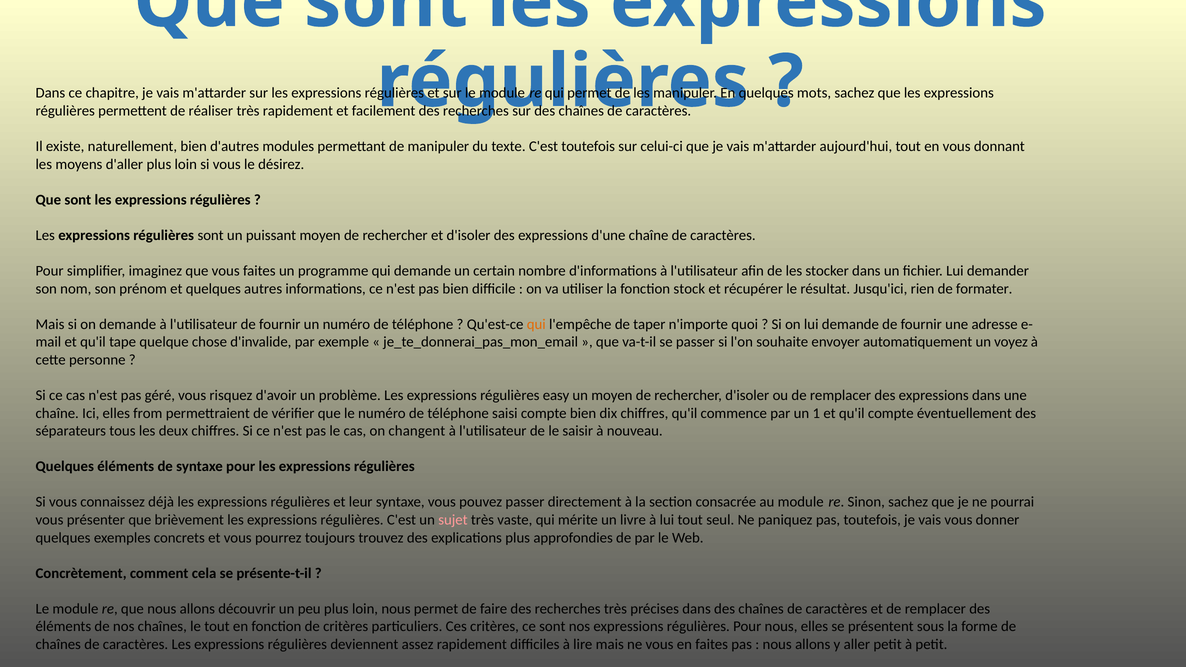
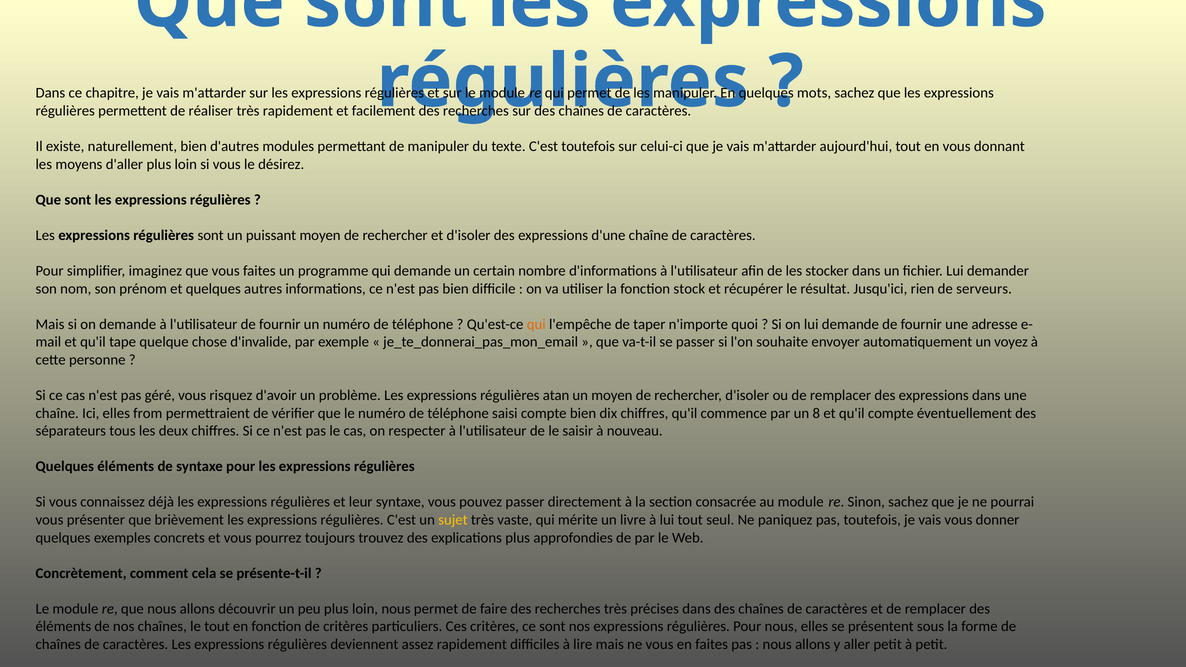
formater: formater -> serveurs (984, 289)
easy: easy -> atan (556, 395)
1: 1 -> 8 (816, 413)
changent: changent -> respecter (417, 431)
sujet colour: pink -> yellow (453, 520)
